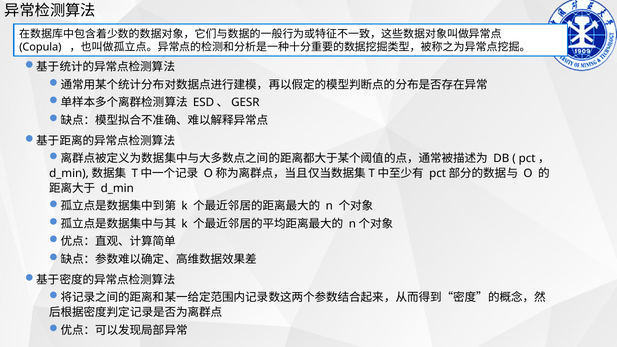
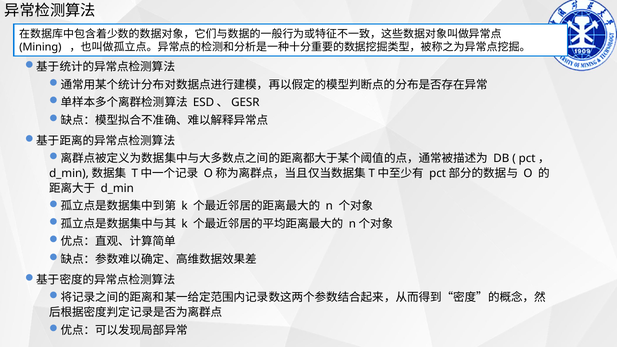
Copula: Copula -> Mining (40, 47)
